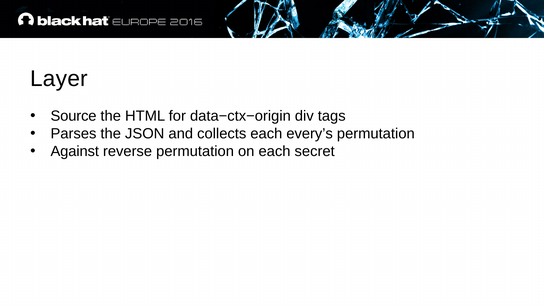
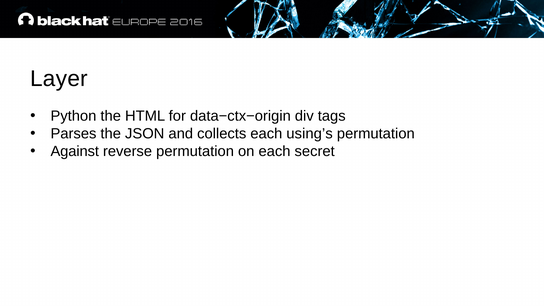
Source: Source -> Python (73, 116)
every’s: every’s -> using’s (310, 134)
